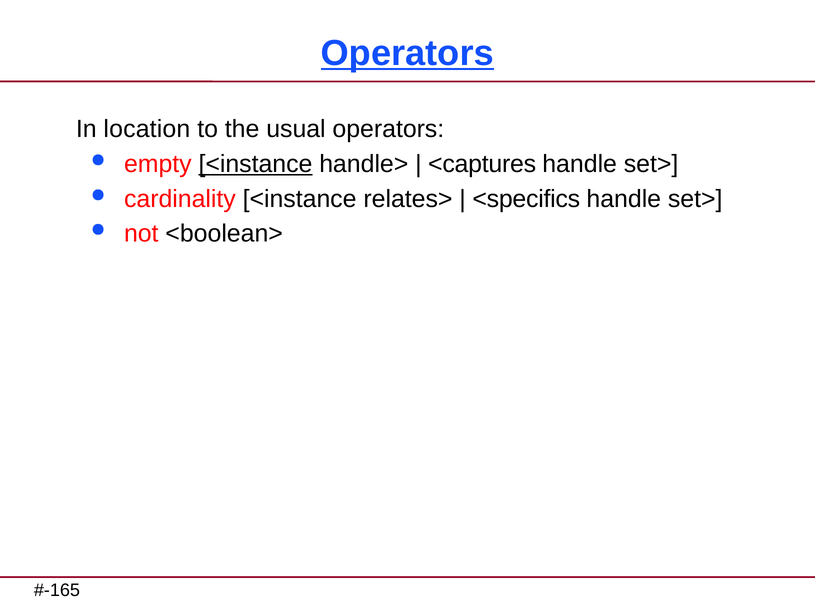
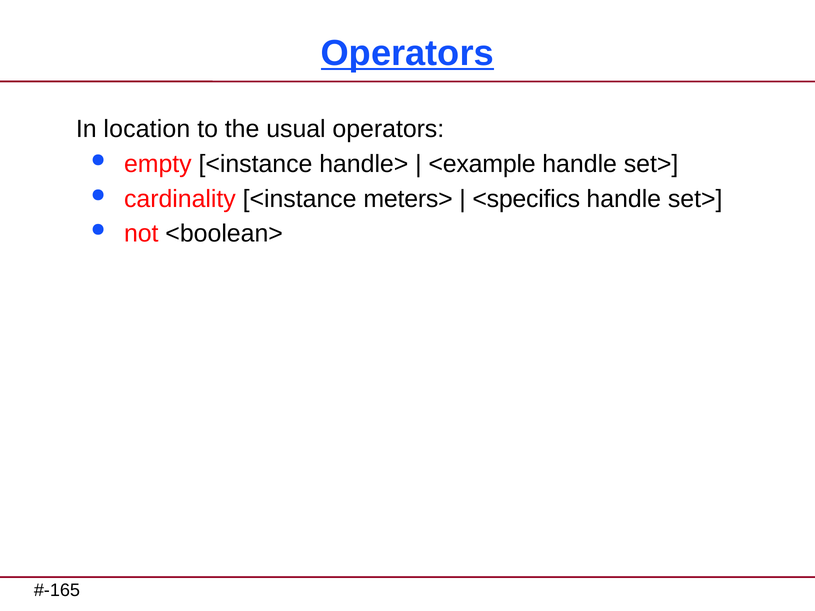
<instance underline: present -> none (255, 164)
<captures: <captures -> <example (482, 164)
relates>: relates> -> meters> (408, 199)
